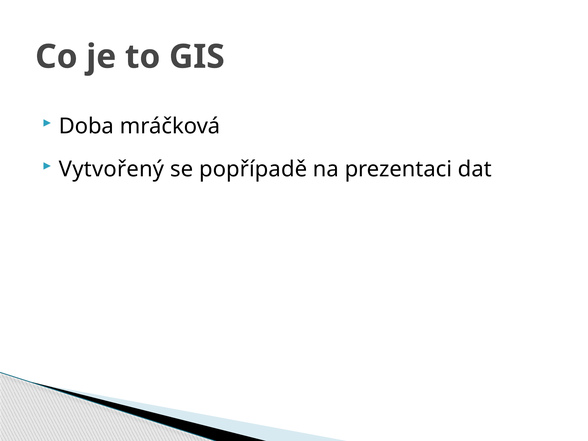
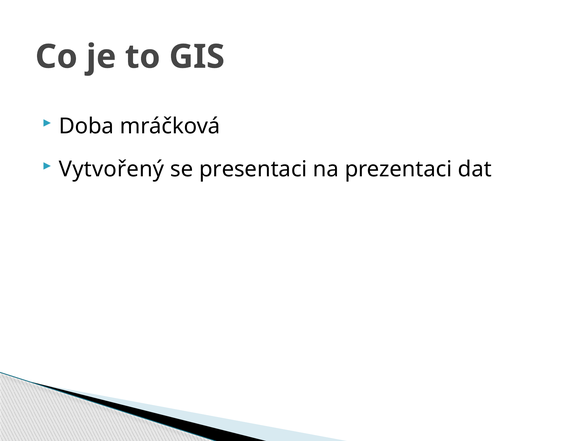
popřípadě: popřípadě -> presentaci (253, 169)
